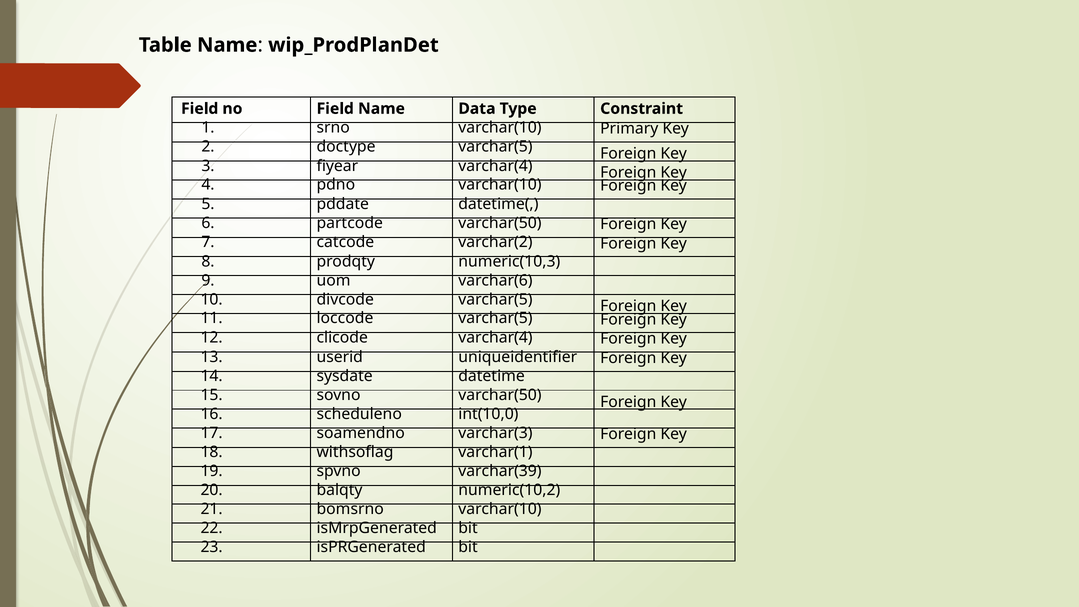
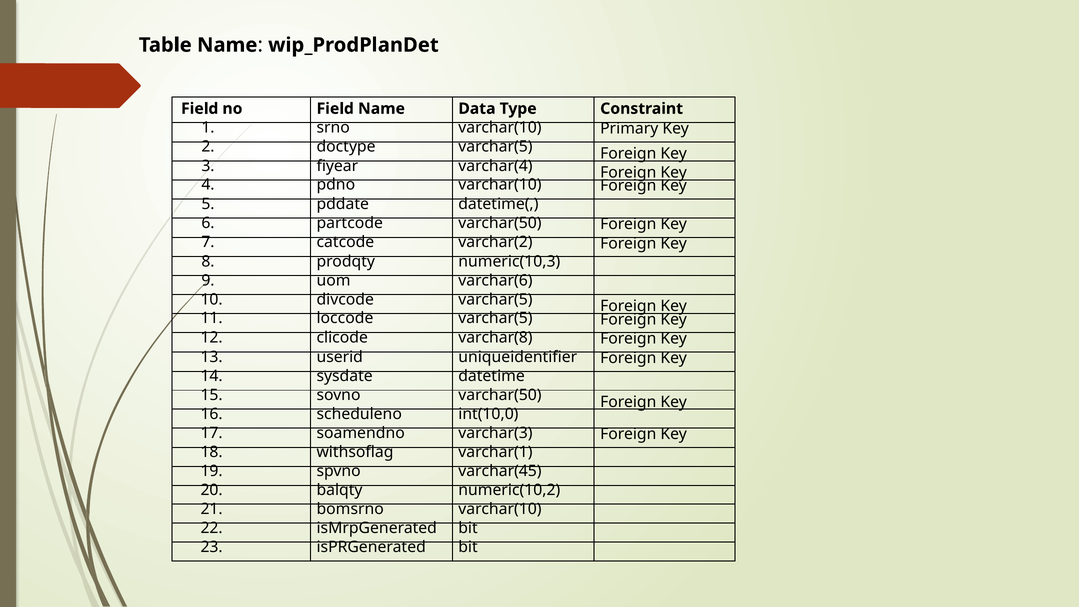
clicode varchar(4: varchar(4 -> varchar(8 (495, 338)
varchar(39: varchar(39 -> varchar(45 (500, 471)
